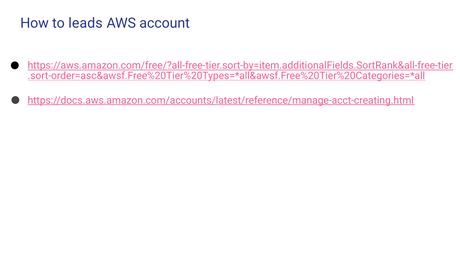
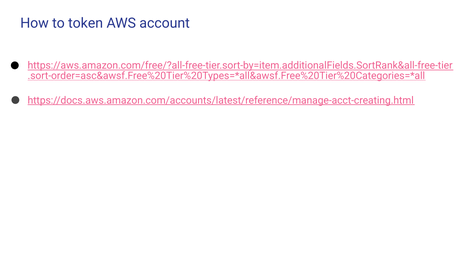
leads: leads -> token (86, 23)
